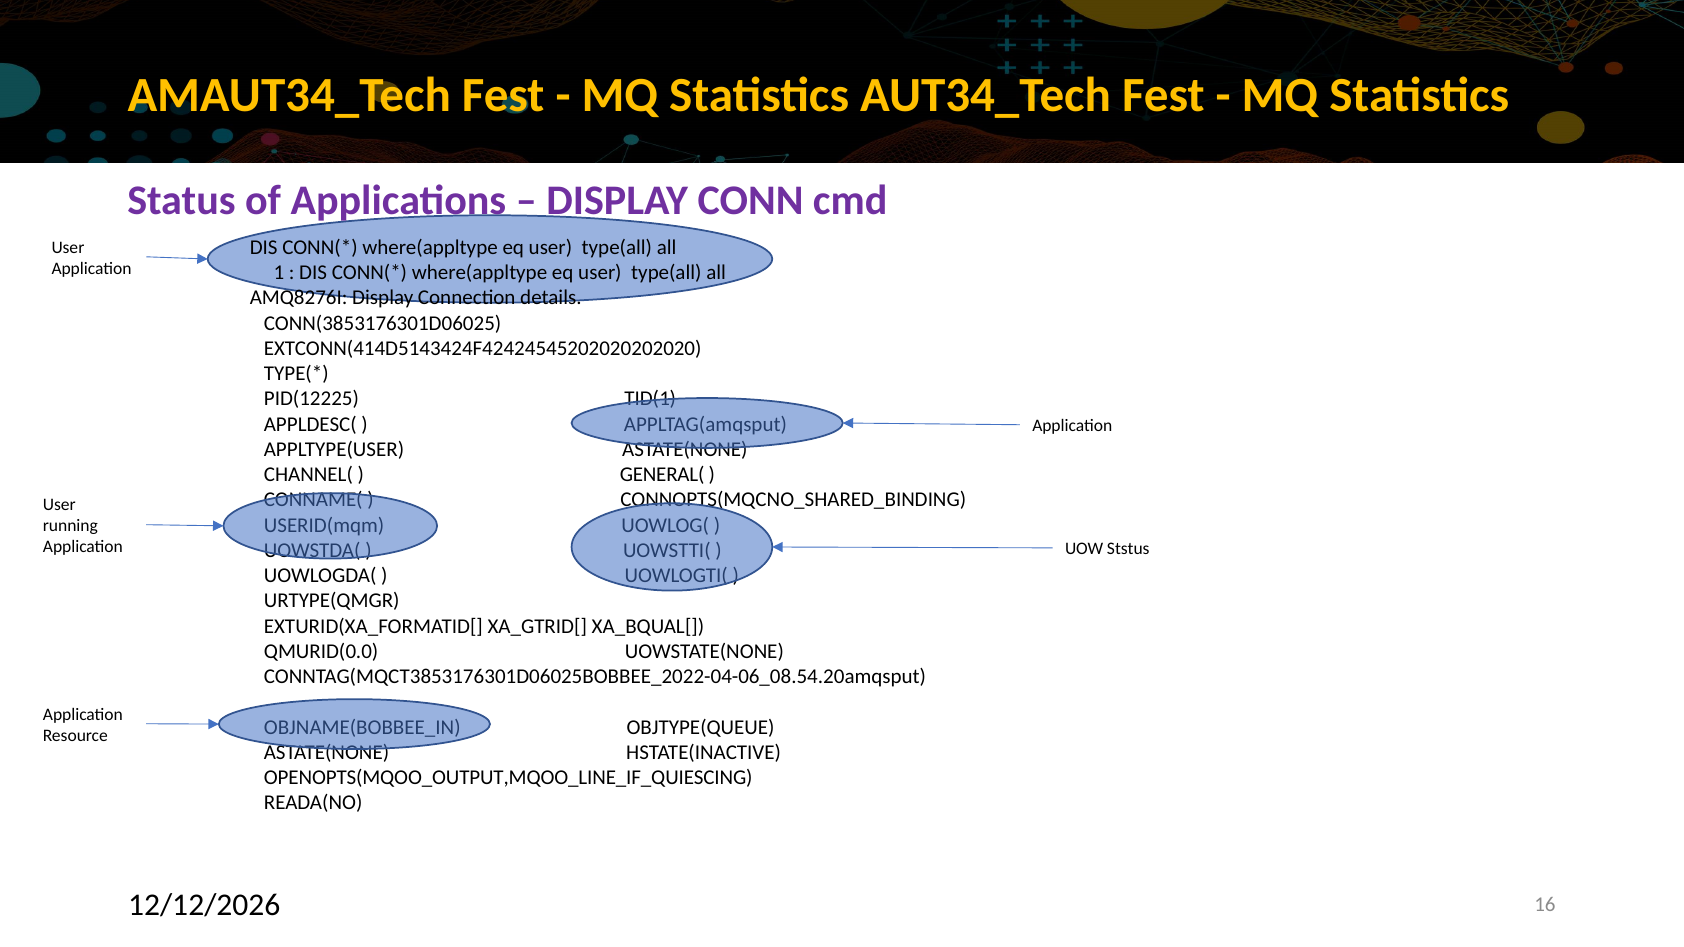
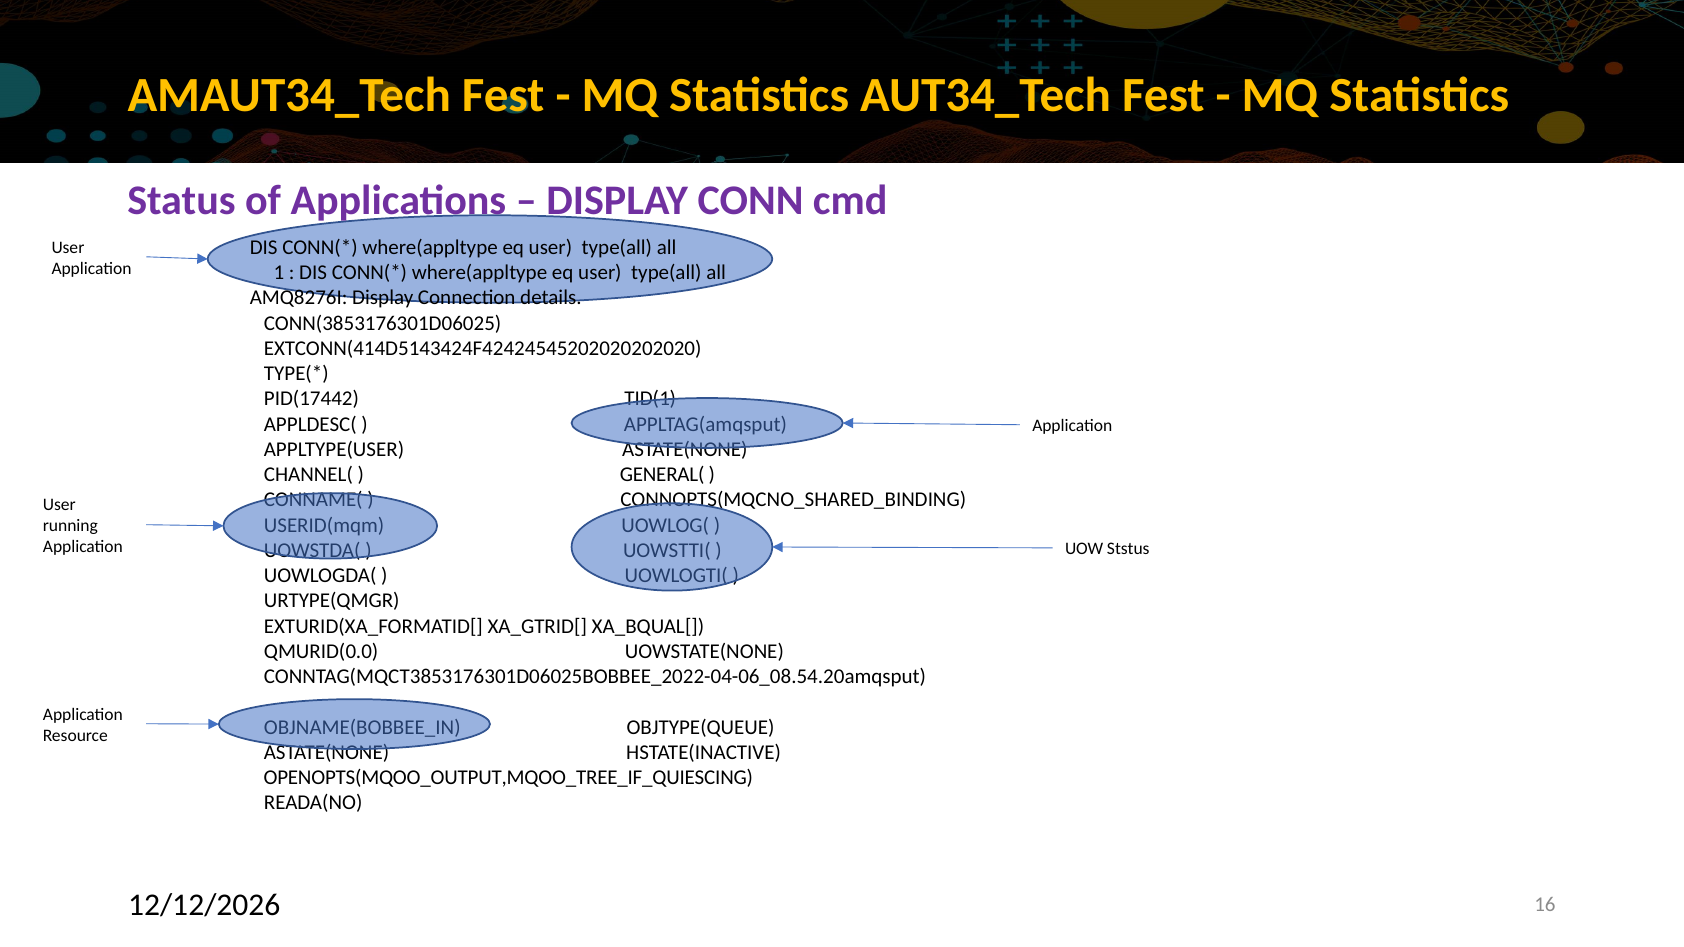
PID(12225: PID(12225 -> PID(17442 (311, 399)
OPENOPTS(MQOO_OUTPUT,MQOO_LINE_IF_QUIESCING: OPENOPTS(MQOO_OUTPUT,MQOO_LINE_IF_QUIESCING -> OPENOPTS(MQOO_OUTPUT,MQOO_TREE_IF_QUIESCING (508, 778)
